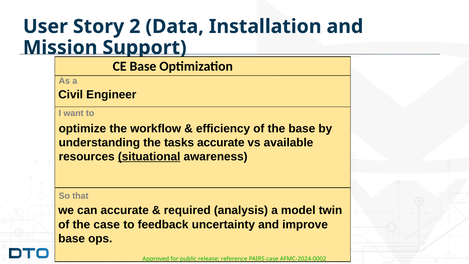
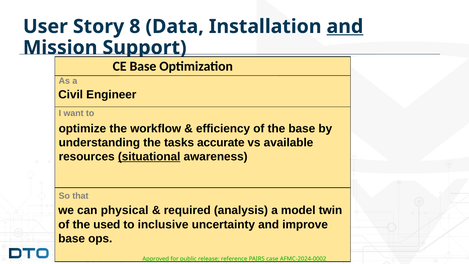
2: 2 -> 8 (135, 26)
and underline: none -> present (345, 26)
can accurate: accurate -> physical (125, 210)
the case: case -> used (107, 224)
feedback: feedback -> inclusive (163, 224)
